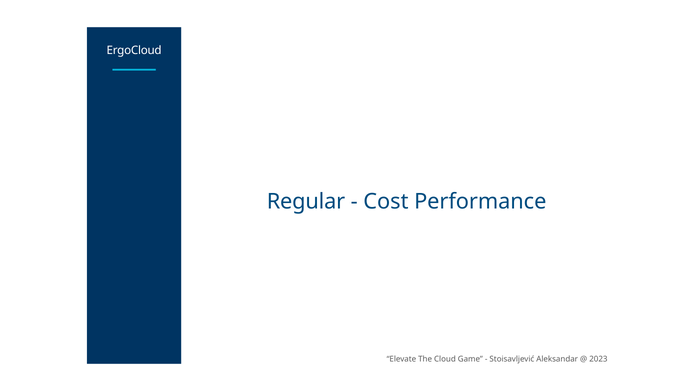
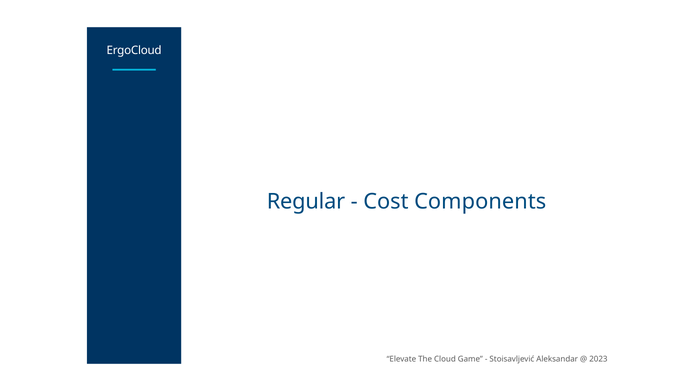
Performance: Performance -> Components (480, 202)
